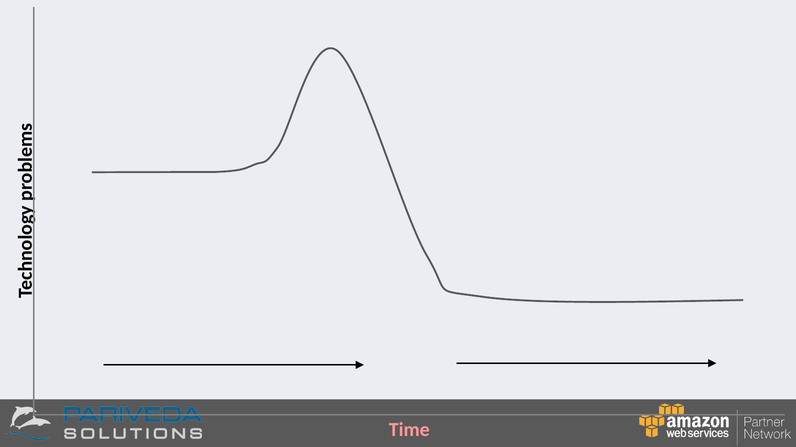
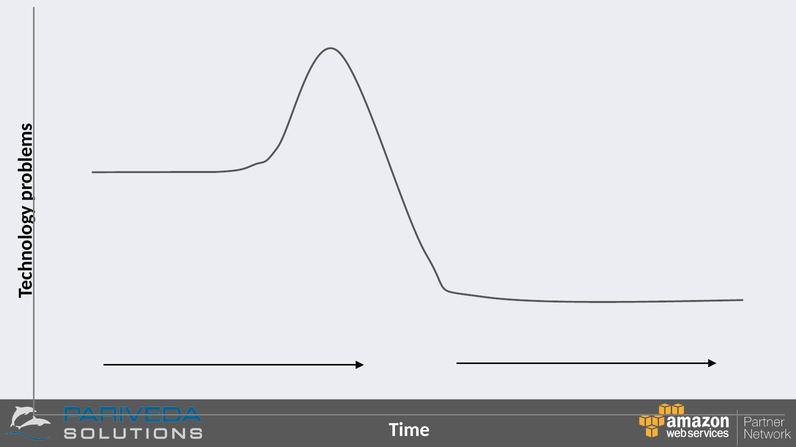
Time colour: pink -> white (409, 431)
